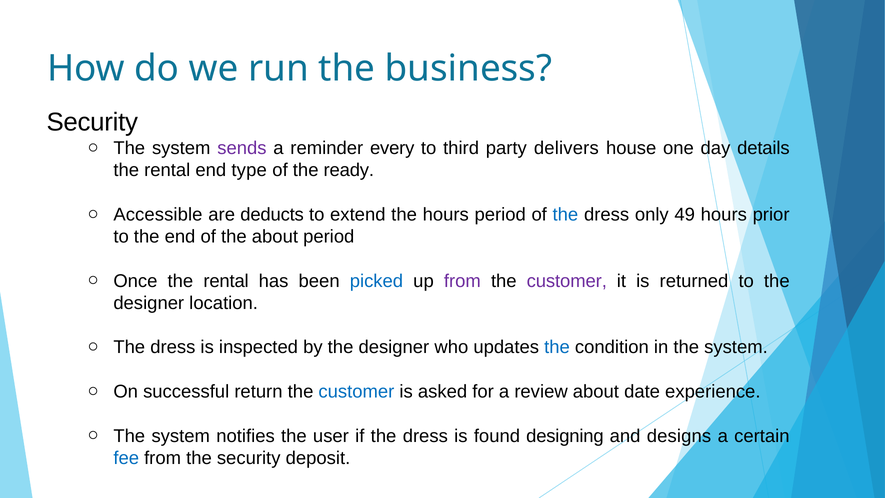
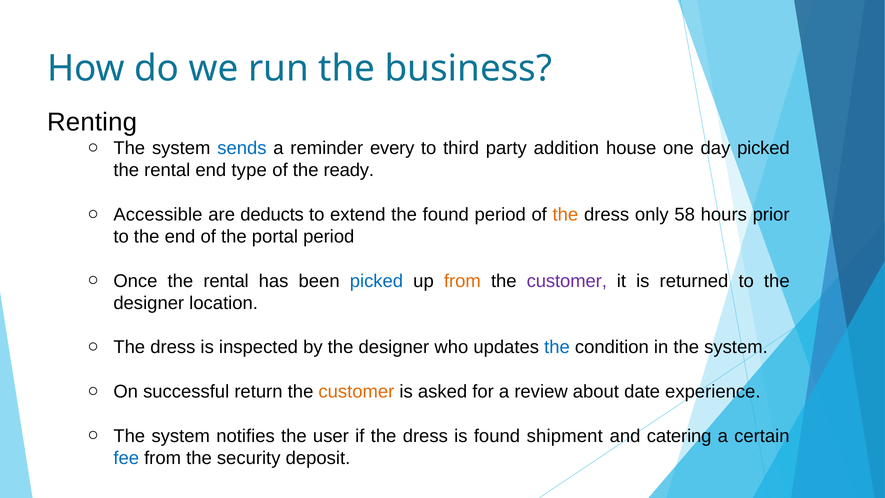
Security: Security -> Renting (92, 122)
sends colour: purple -> blue (242, 148)
delivers: delivers -> addition (566, 148)
day details: details -> picked (763, 148)
the hours: hours -> found (446, 214)
the colour: blue -> orange (565, 214)
49: 49 -> 58 (685, 214)
the about: about -> portal (275, 237)
from colour: purple -> orange (462, 281)
customer colour: blue -> orange (356, 391)
designing: designing -> shipment (565, 436)
designs: designs -> catering (679, 436)
